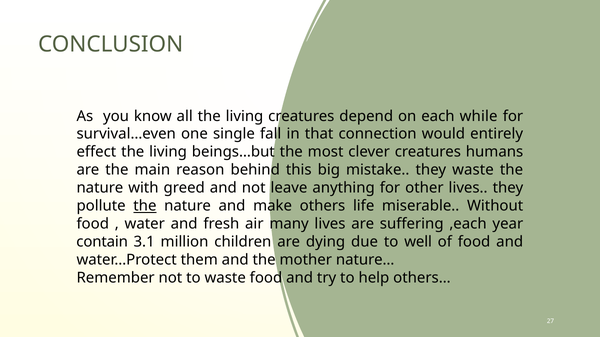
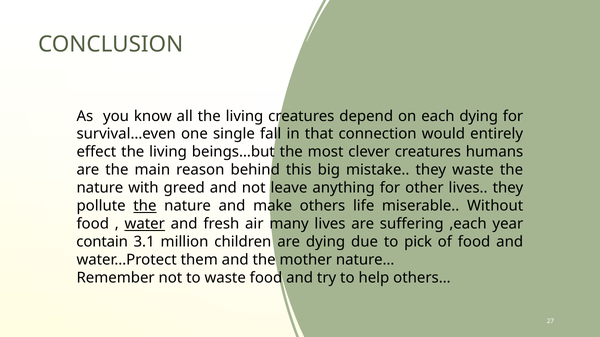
each while: while -> dying (479, 116)
water underline: none -> present (145, 224)
well: well -> pick (418, 242)
